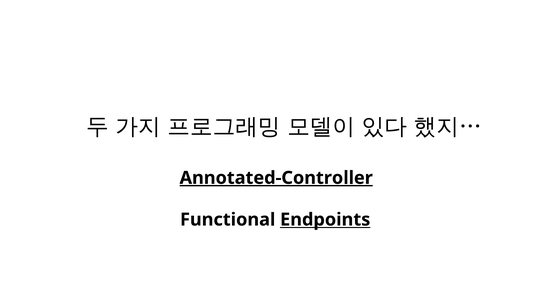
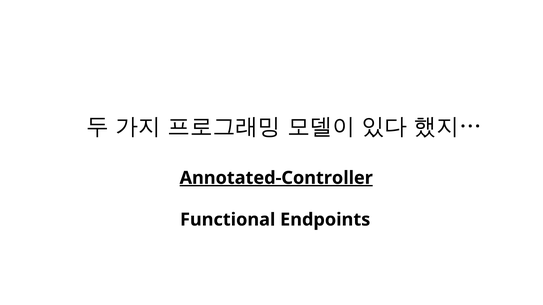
Endpoints underline: present -> none (325, 220)
